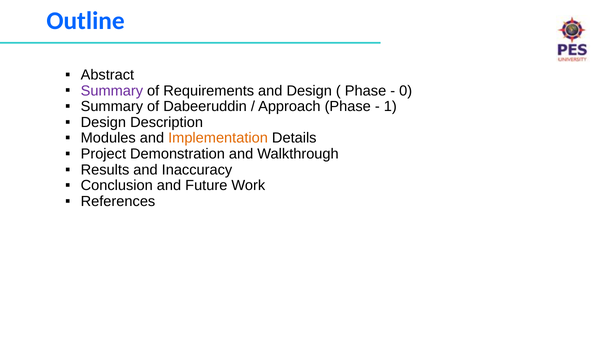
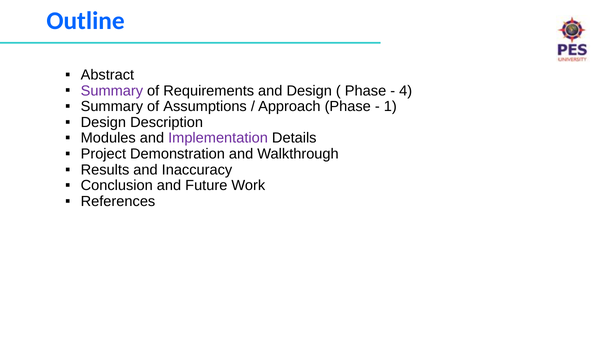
0: 0 -> 4 (406, 91)
Dabeeruddin: Dabeeruddin -> Assumptions (205, 106)
Implementation colour: orange -> purple (218, 138)
